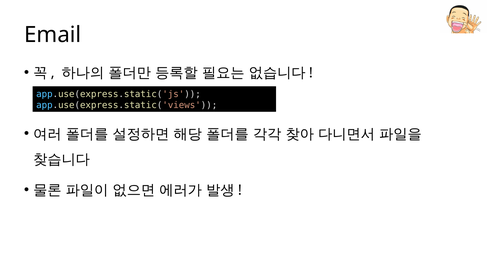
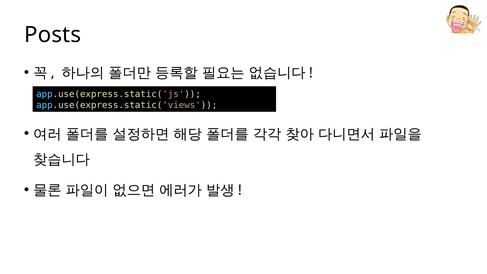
Email: Email -> Posts (53, 35)
